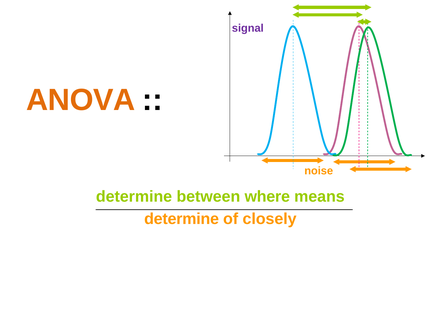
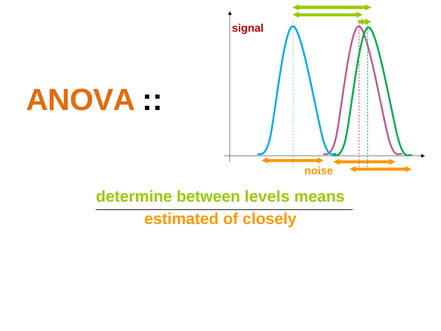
signal colour: purple -> red (248, 28)
where: where -> levels (267, 197)
determine: determine -> estimated (181, 219)
